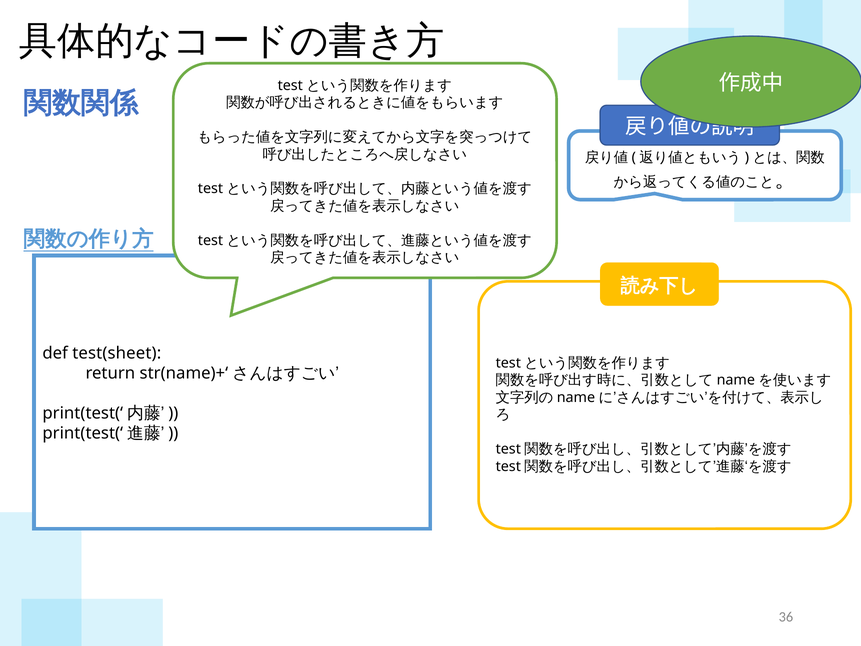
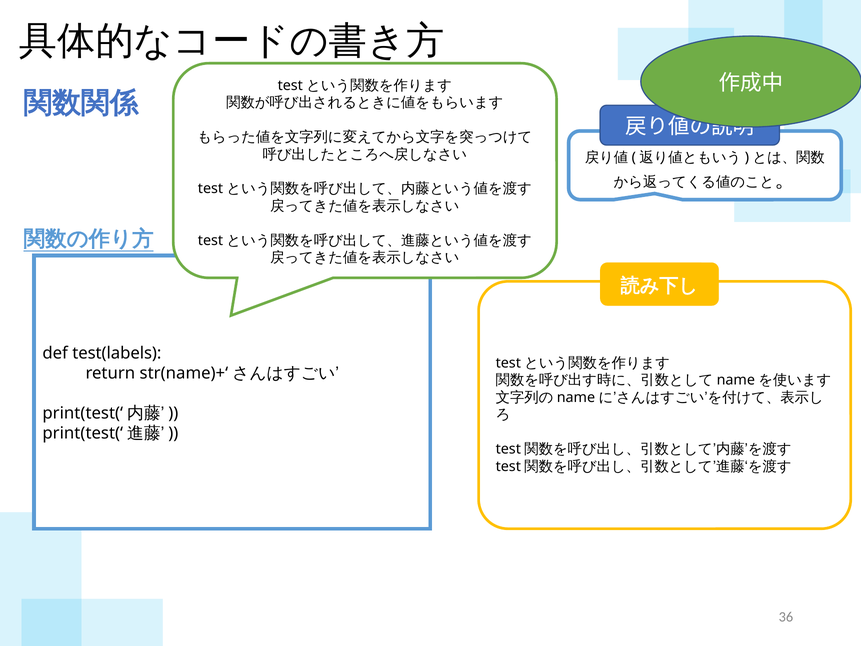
test(sheet: test(sheet -> test(labels (117, 353)
